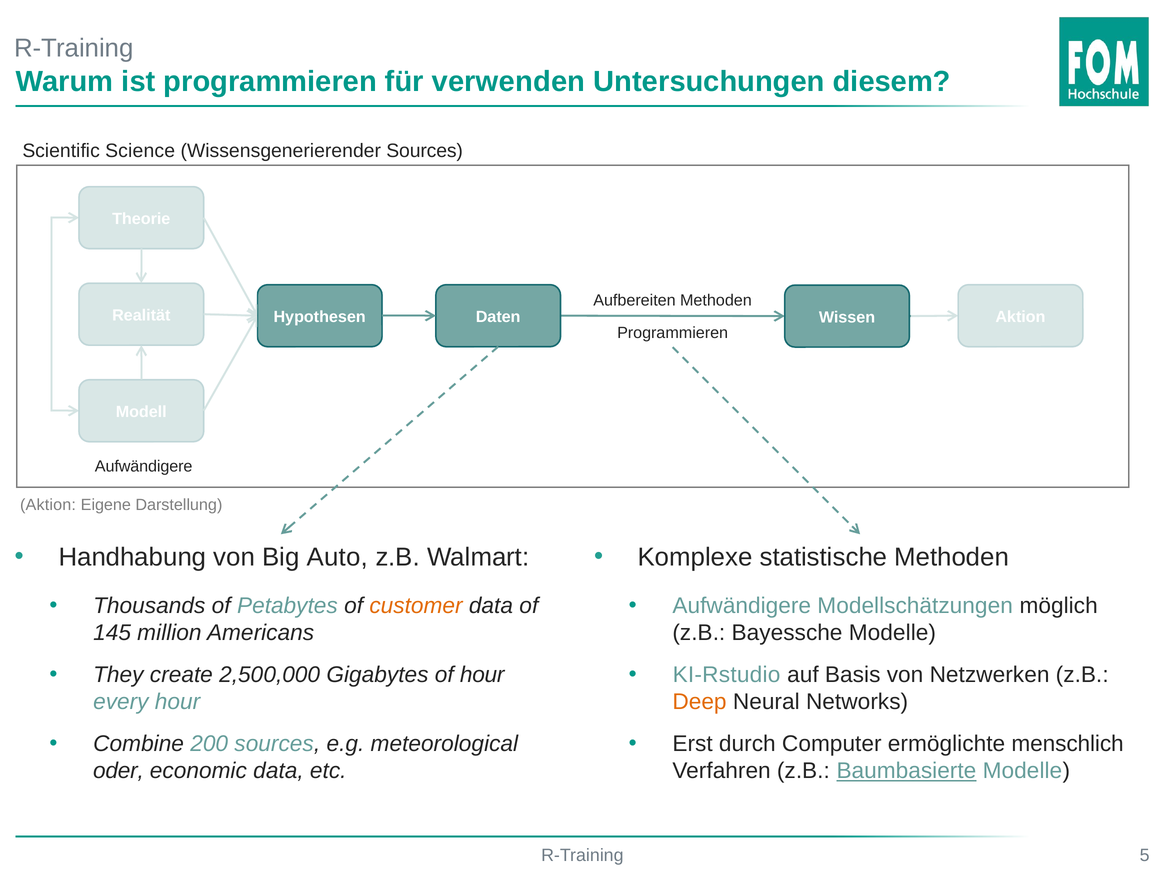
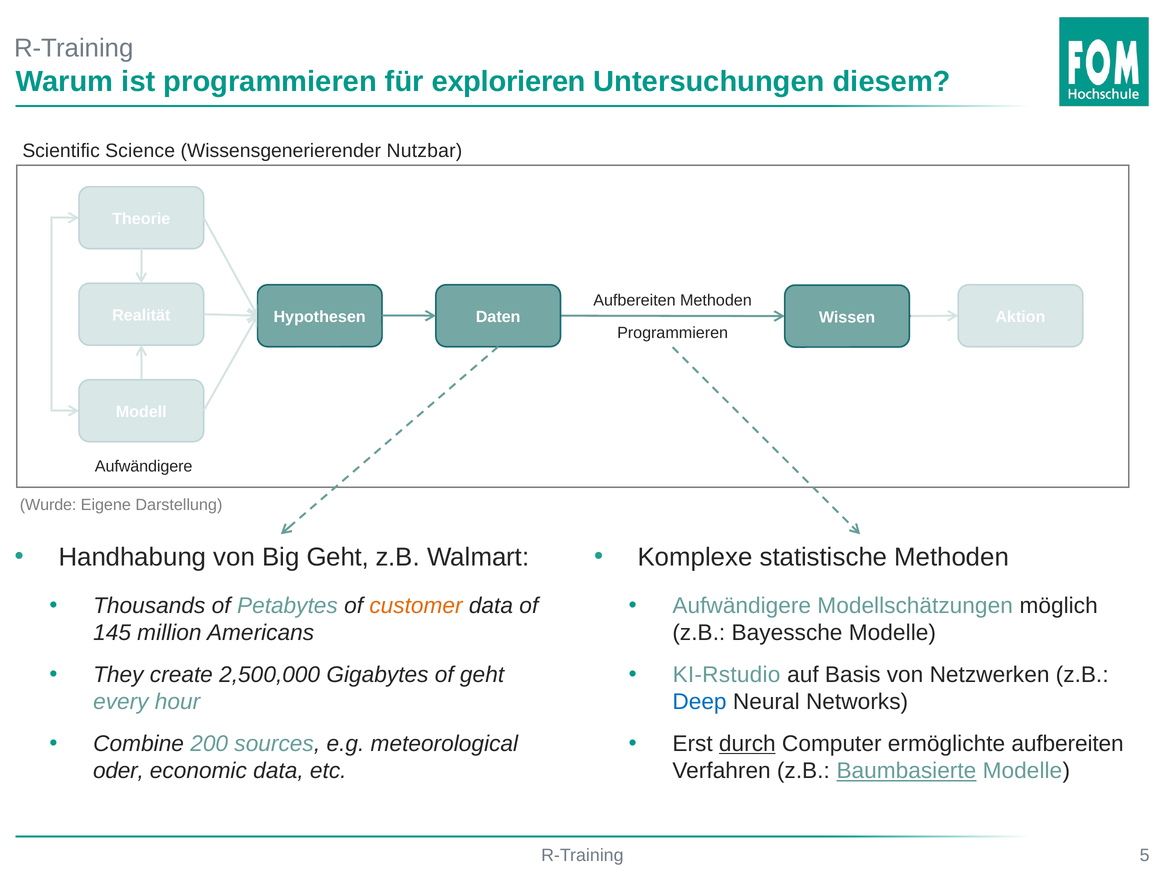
verwenden: verwenden -> explorieren (509, 81)
Wissensgenerierender Sources: Sources -> Nutzbar (424, 151)
Aktion: Aktion -> Wurde (48, 505)
Big Auto: Auto -> Geht (338, 557)
of hour: hour -> geht (482, 675)
Deep colour: orange -> blue (700, 702)
durch underline: none -> present (747, 744)
ermöglichte menschlich: menschlich -> aufbereiten (1068, 744)
